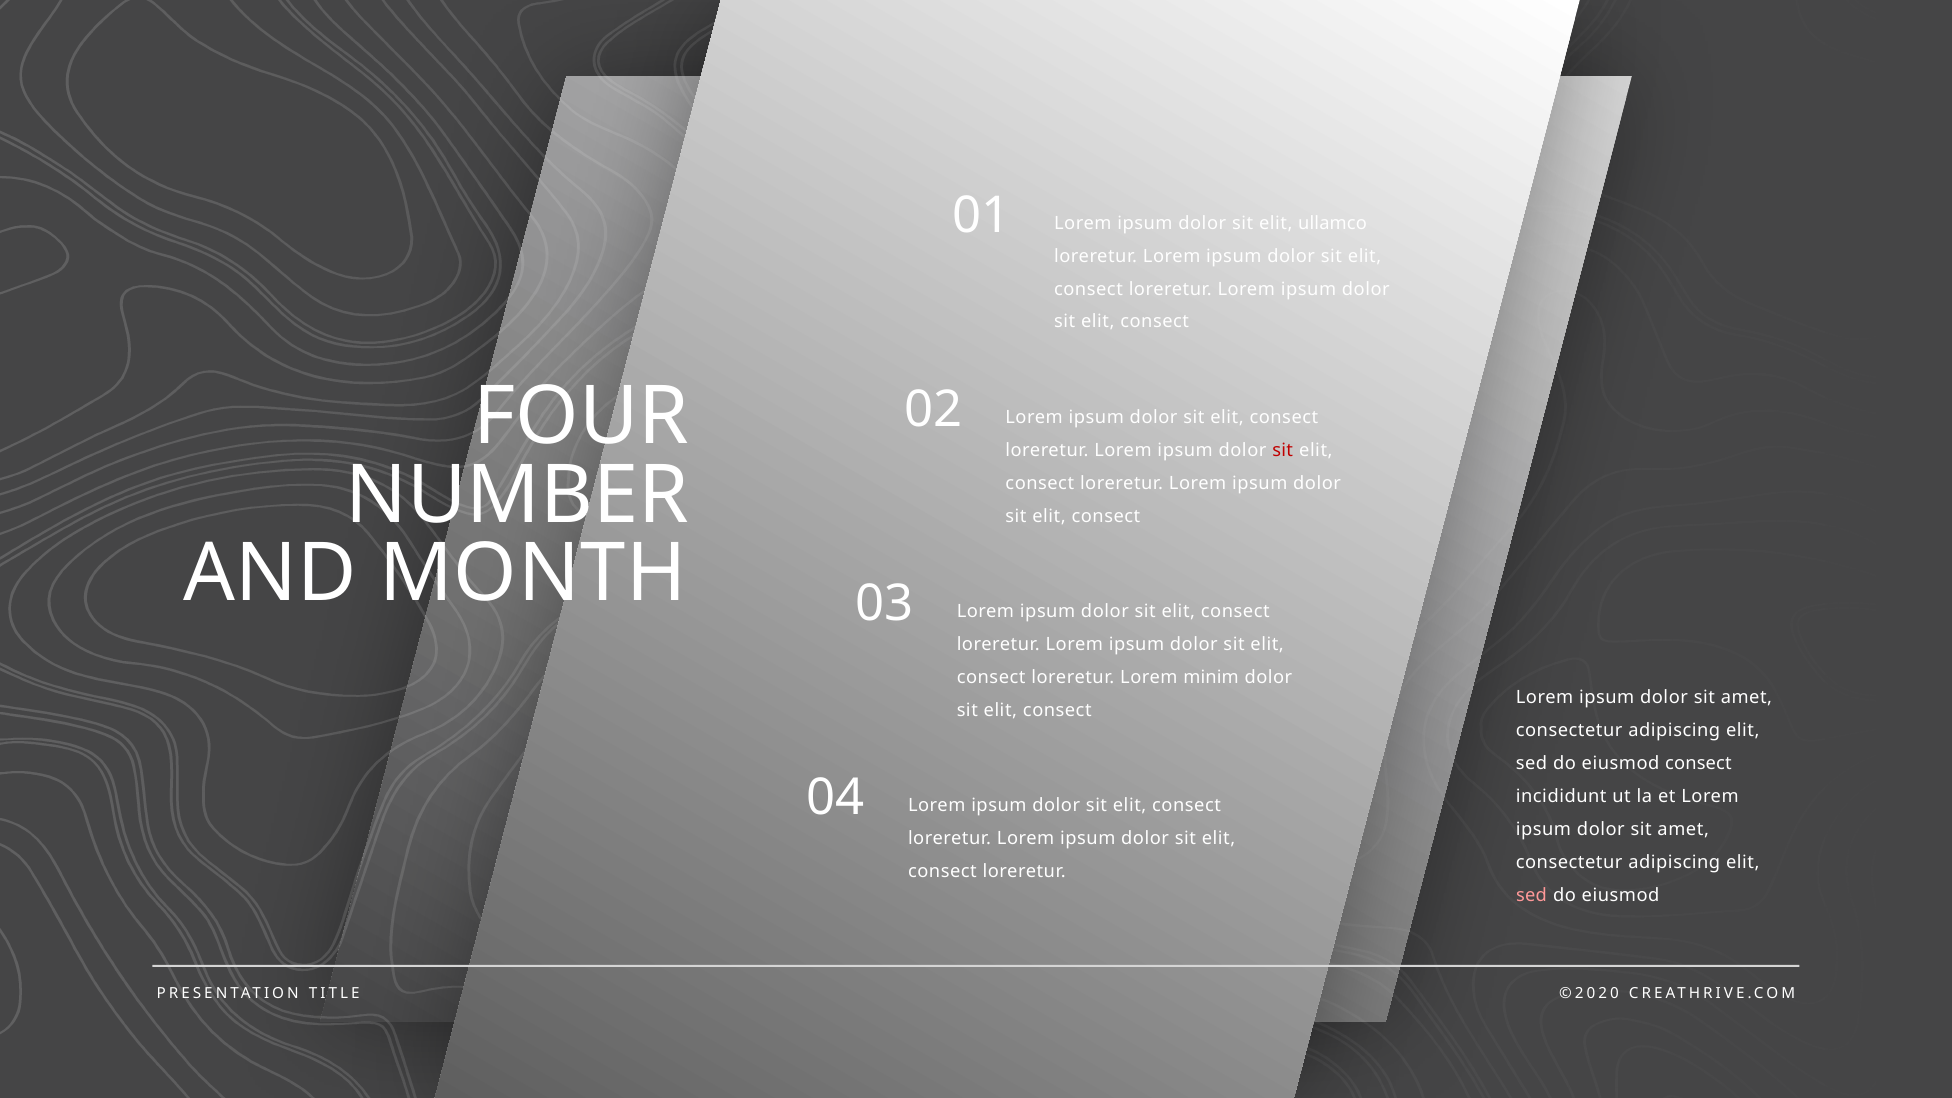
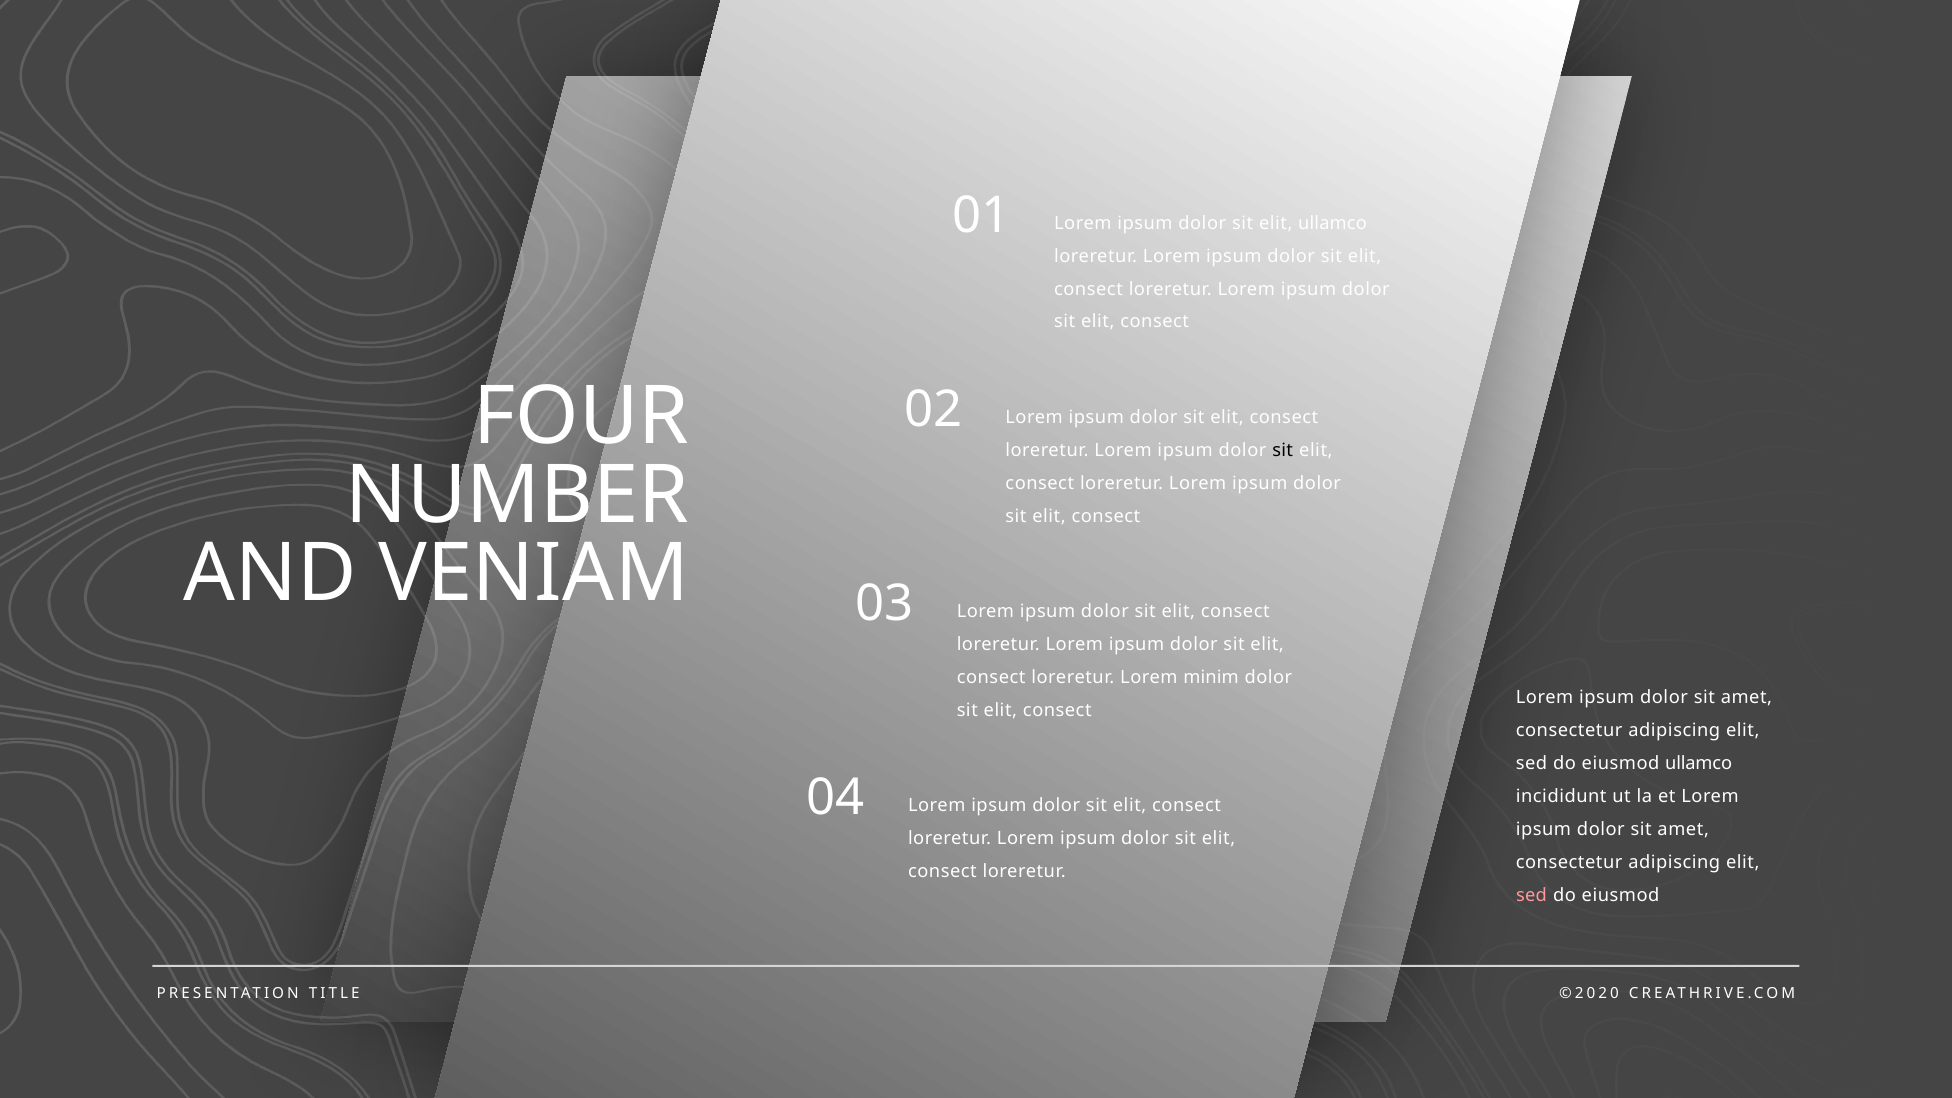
sit colour: red -> black (1283, 450)
MONTH: MONTH -> VENIAM (533, 573)
eiusmod consect: consect -> ullamco (1699, 764)
